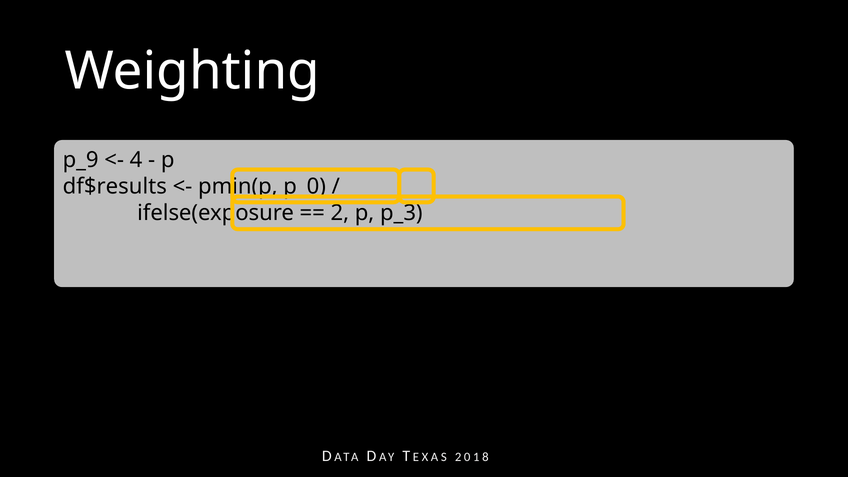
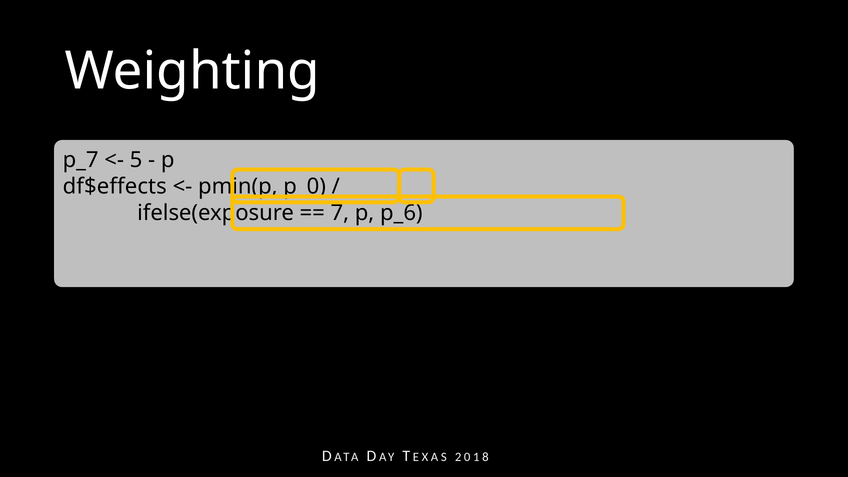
p_9: p_9 -> p_7 (81, 160)
4: 4 -> 5 (136, 160)
df$results: df$results -> df$effects (115, 187)
2: 2 -> 7 (340, 213)
p_3: p_3 -> p_6 (401, 213)
